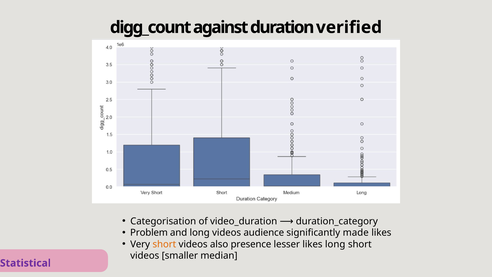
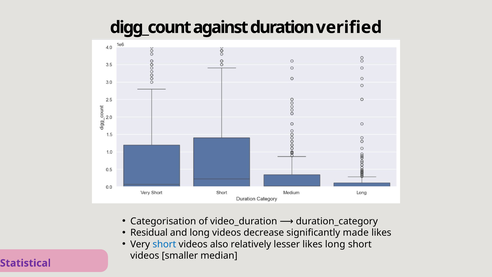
Problem: Problem -> Residual (149, 233)
audience: audience -> decrease (264, 233)
short colour: orange -> blue (164, 244)
presence: presence -> relatively (251, 244)
